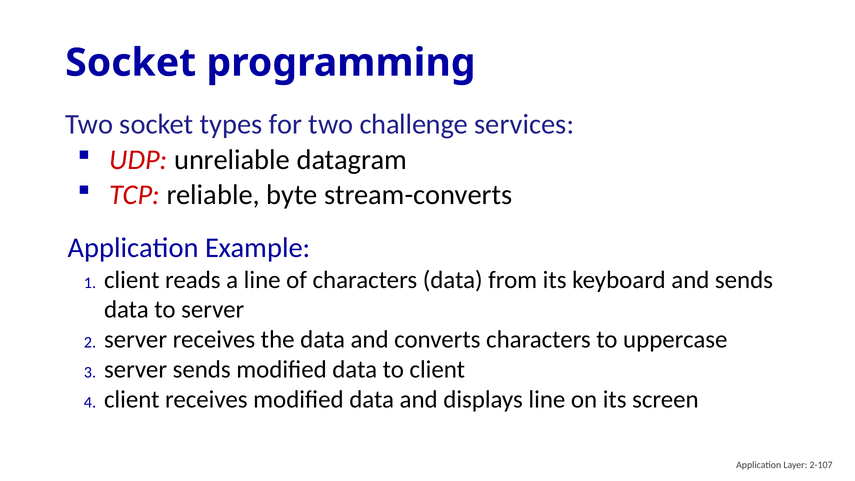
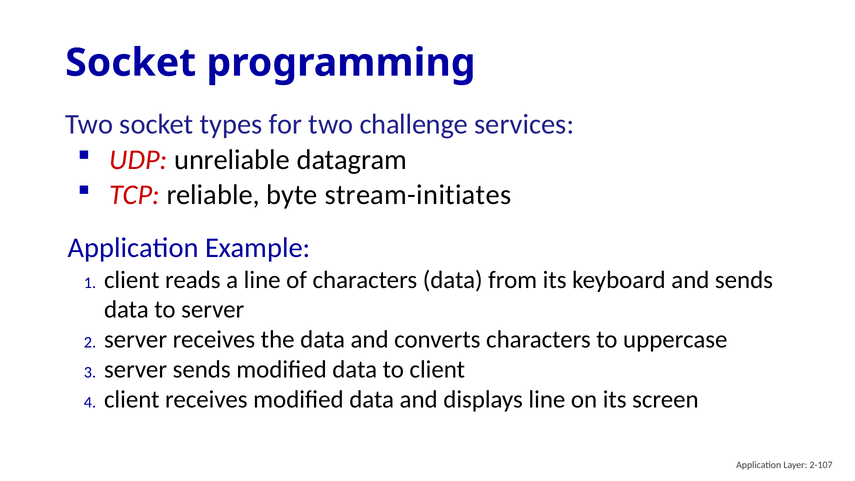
stream-converts: stream-converts -> stream-initiates (418, 195)
